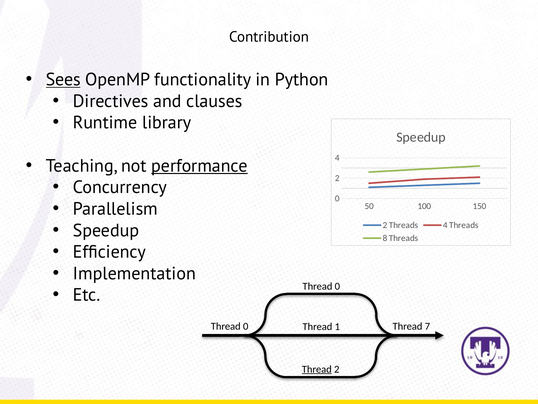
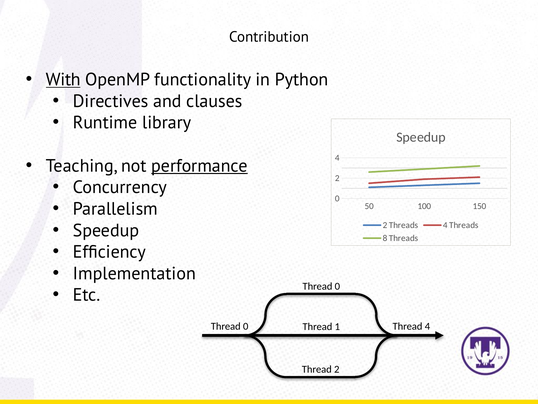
Sees: Sees -> With (63, 80)
Thread 7: 7 -> 4 (427, 326)
Thread underline: present -> none (317, 369)
